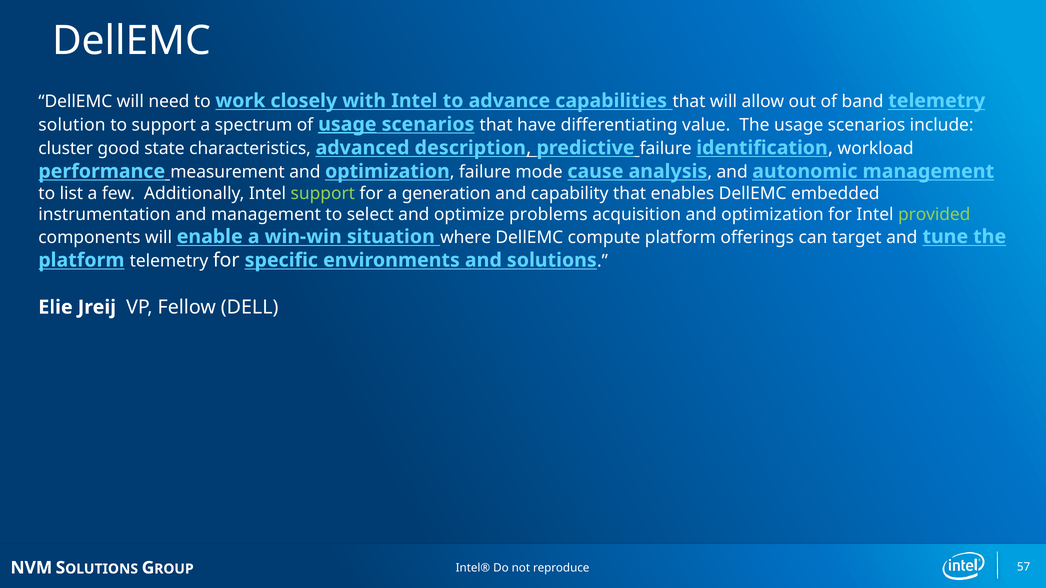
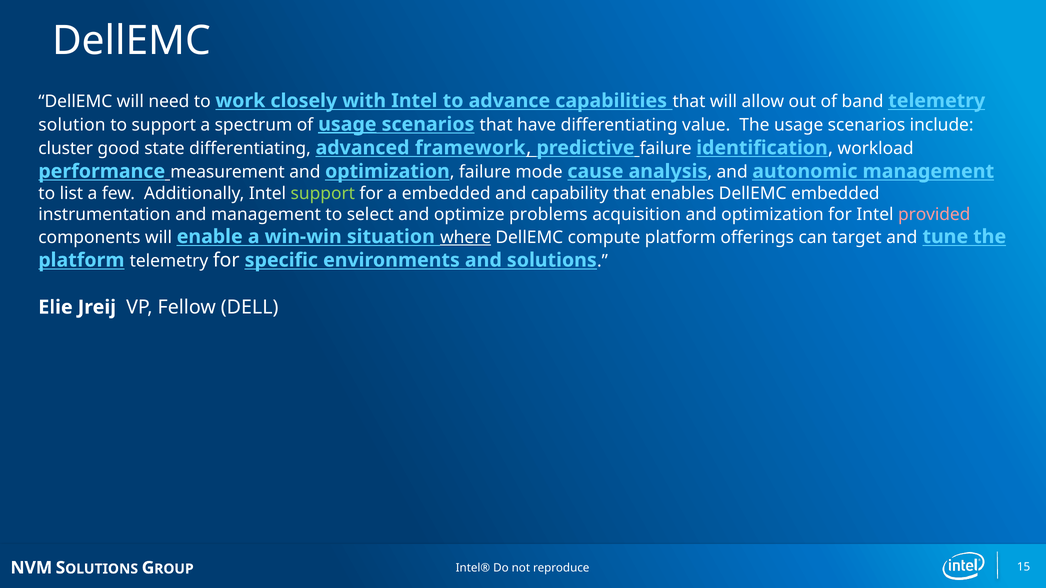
state characteristics: characteristics -> differentiating (250, 149)
description: description -> framework (470, 148)
a generation: generation -> embedded (446, 193)
provided colour: light green -> pink (934, 214)
where underline: none -> present (466, 238)
57: 57 -> 15 (1024, 567)
